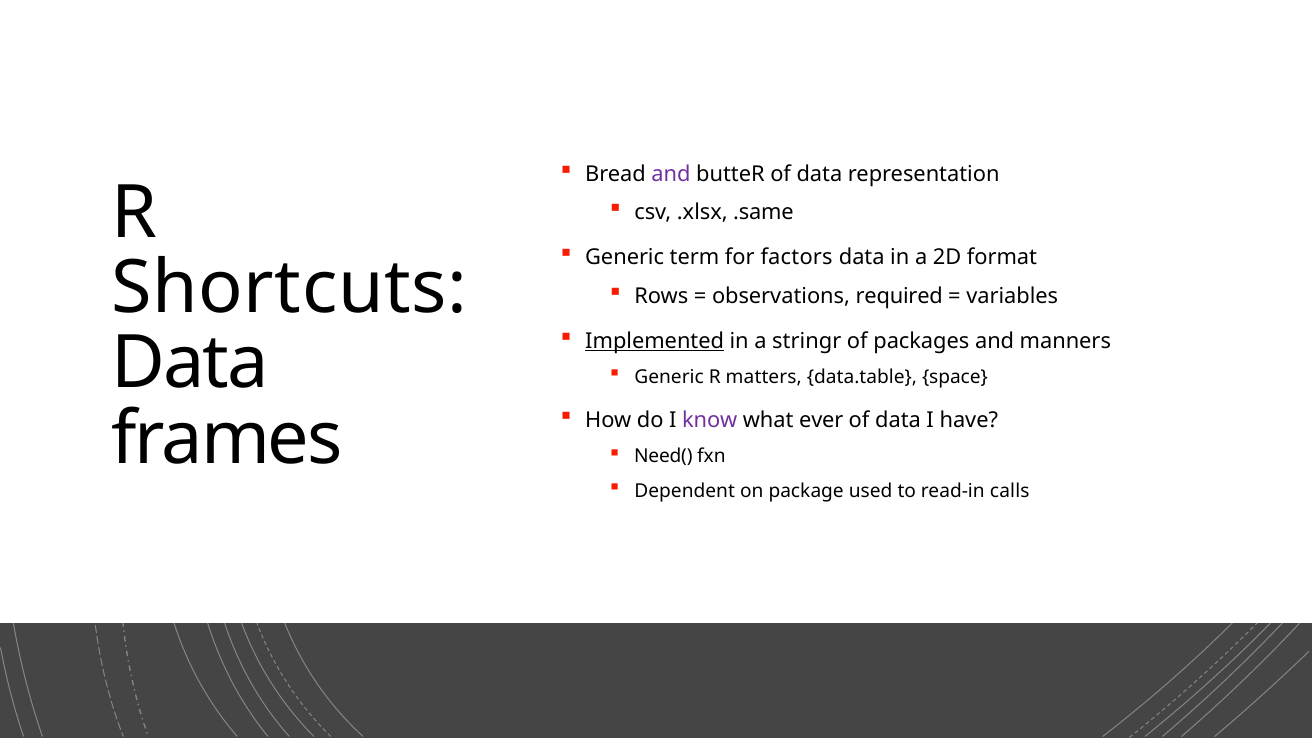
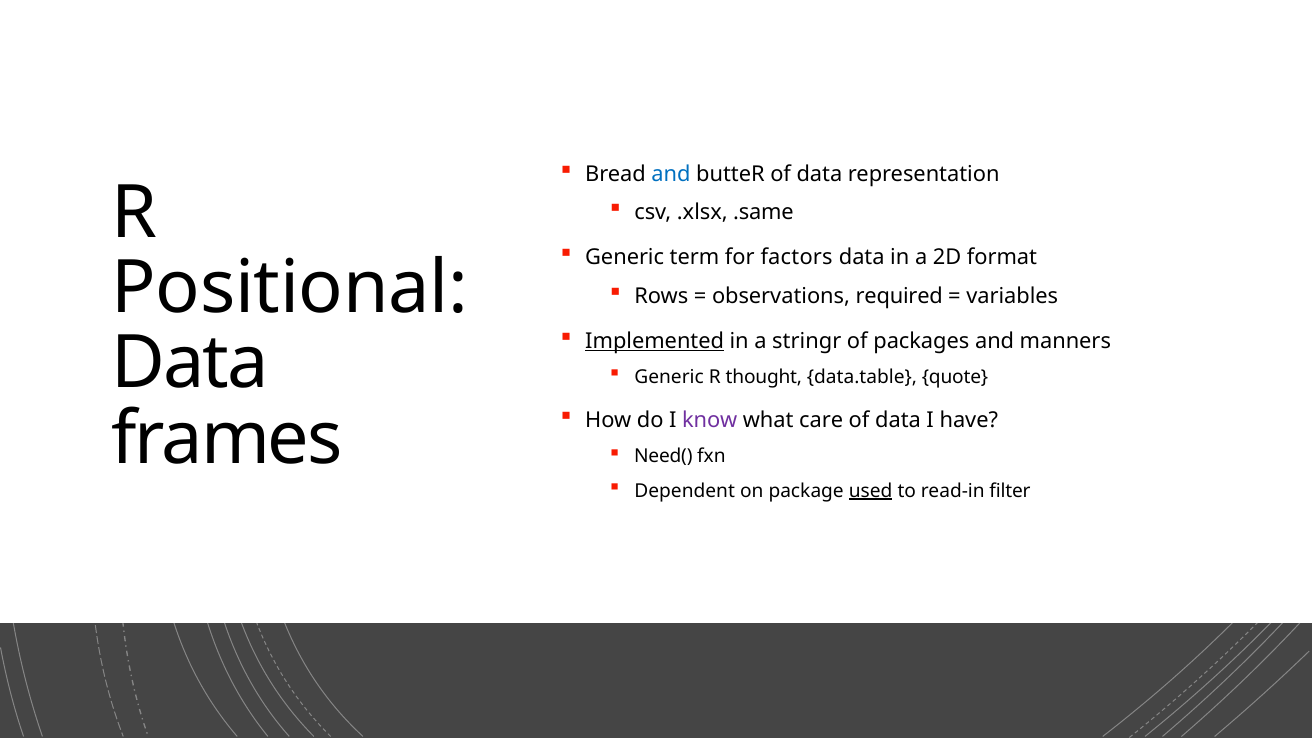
and colour: purple -> blue (671, 174)
Shortcuts: Shortcuts -> Positional (290, 288)
matters: matters -> thought (764, 377)
space: space -> quote (955, 377)
ever: ever -> care (821, 421)
used underline: none -> present (871, 491)
calls: calls -> filter (1010, 491)
